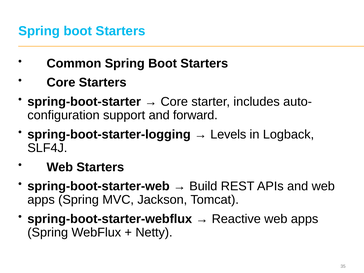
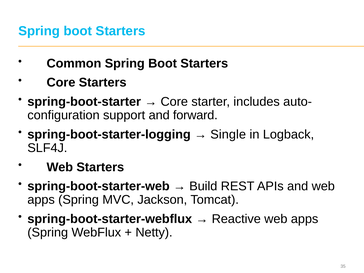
Levels: Levels -> Single (228, 134)
